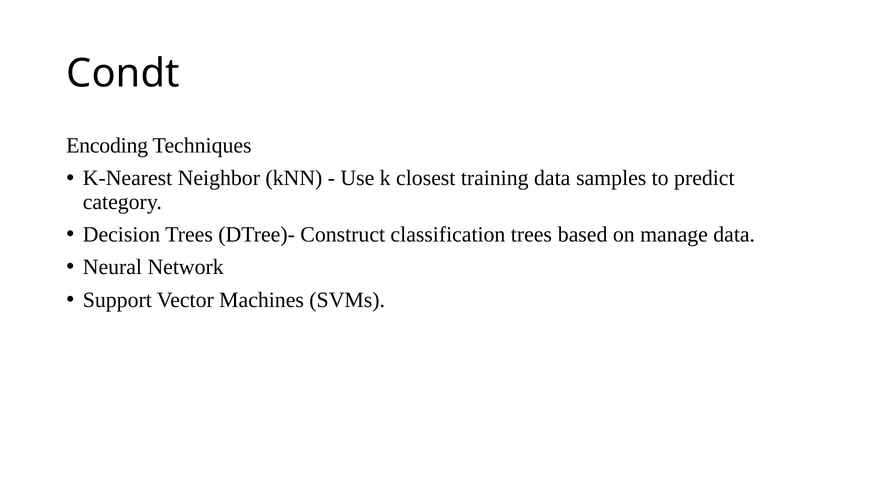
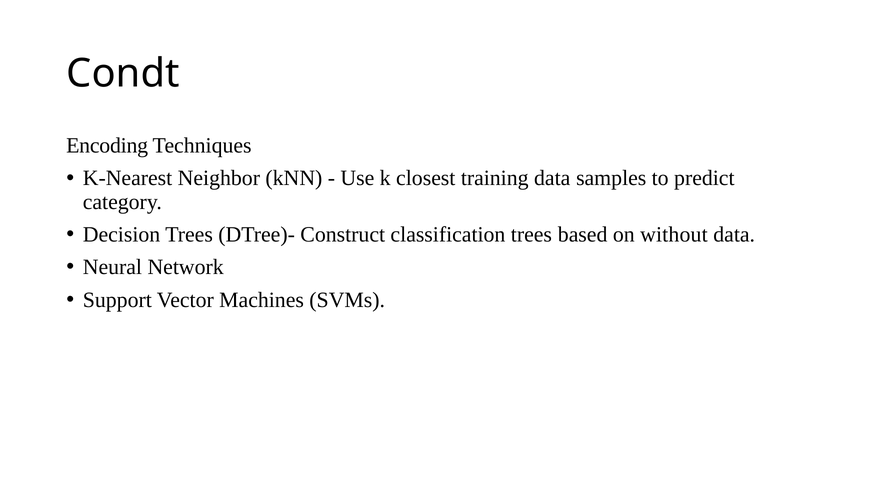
manage: manage -> without (674, 234)
